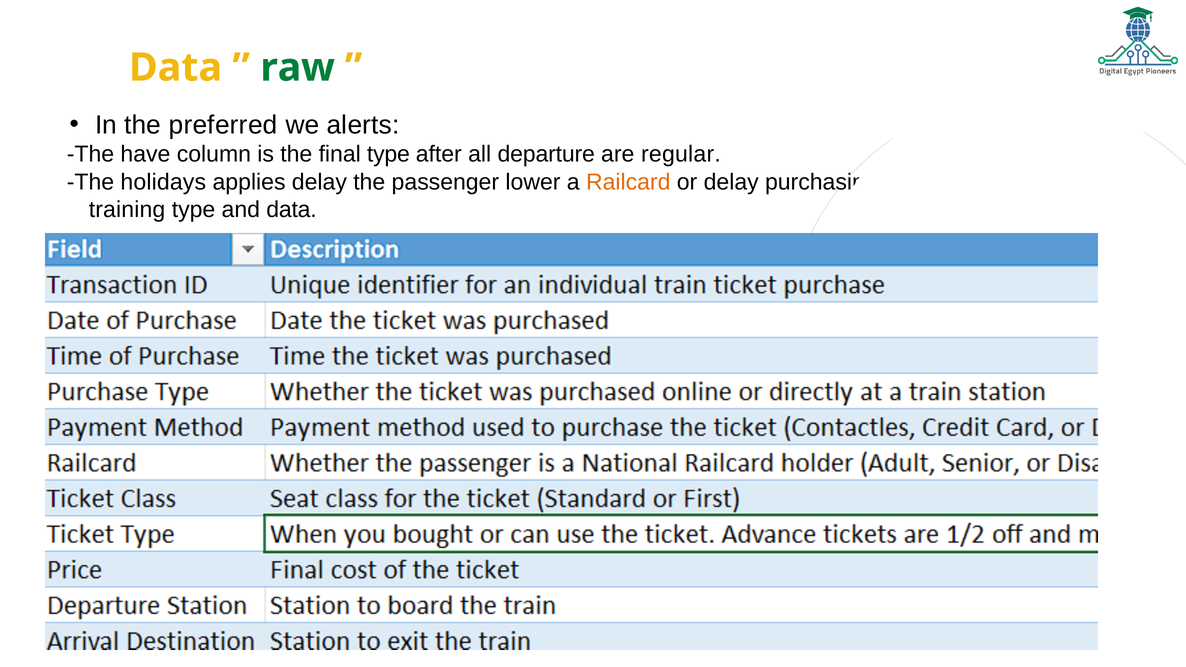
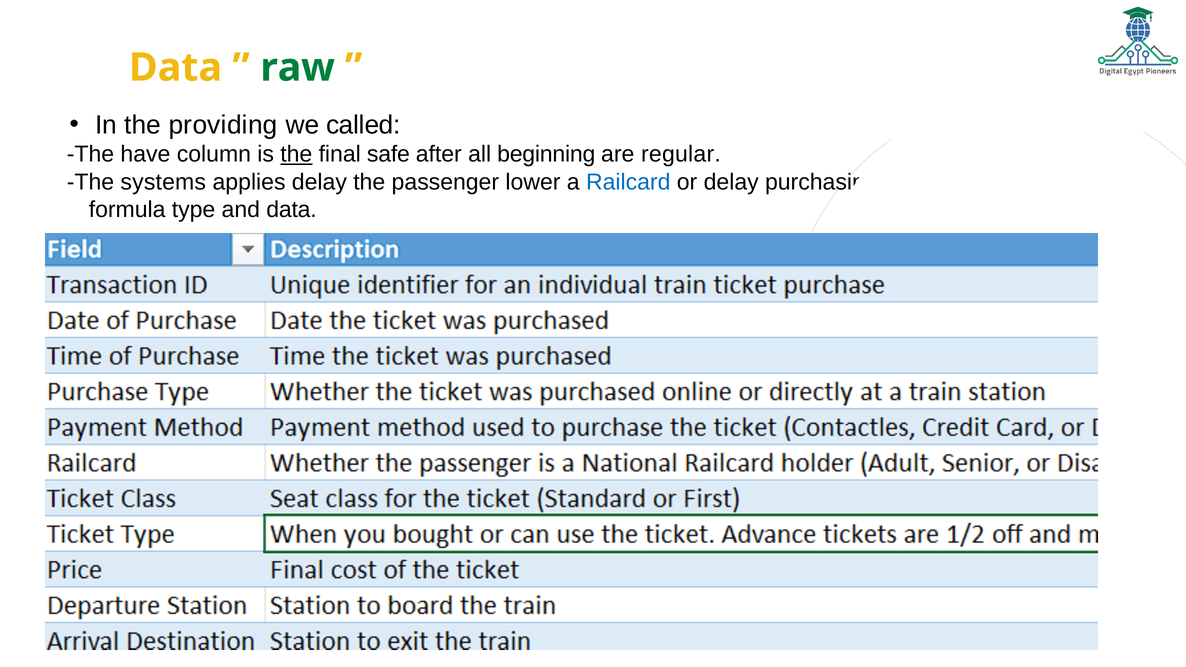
preferred: preferred -> providing (223, 125)
alerts: alerts -> called (363, 125)
the underline: none -> present (296, 154)
final type: type -> safe (388, 154)
departure: departure -> beginning (546, 154)
holidays: holidays -> systems (163, 182)
Railcard colour: orange -> blue (628, 182)
training: training -> formula (127, 210)
